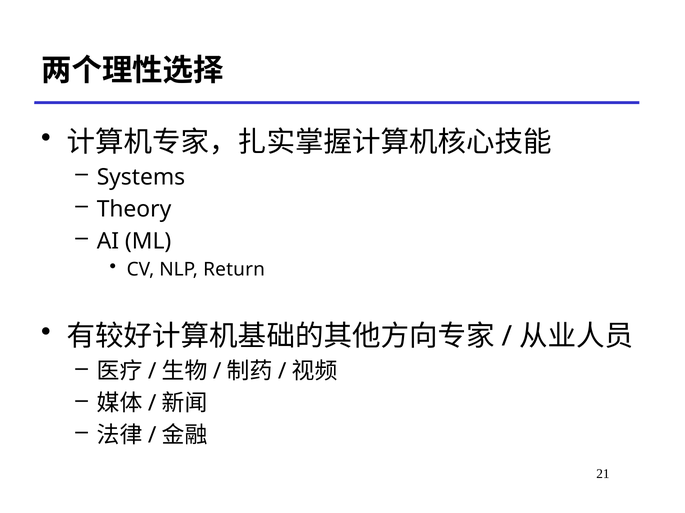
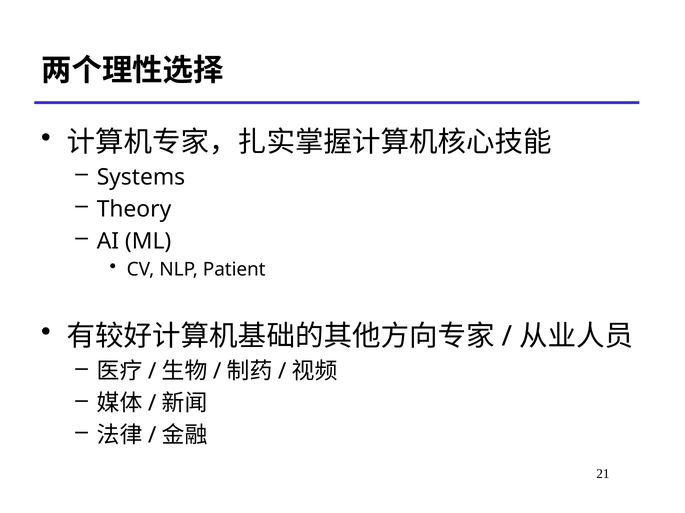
Return: Return -> Patient (234, 270)
